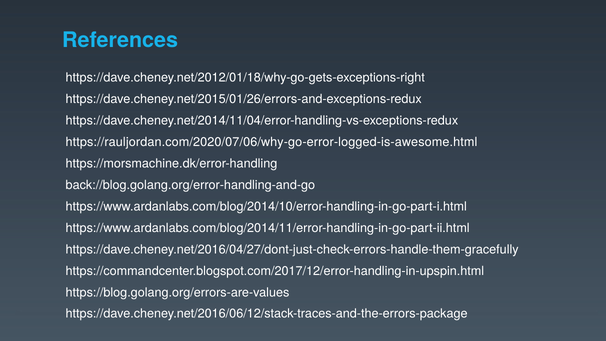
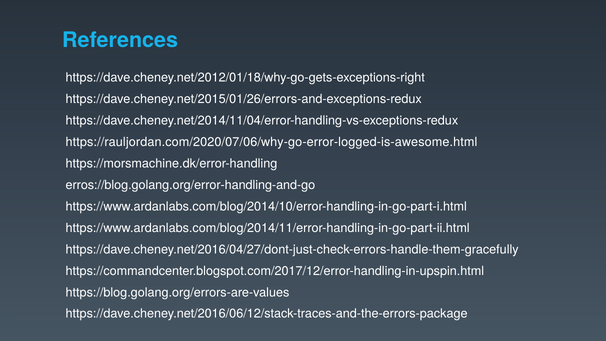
back://blog.golang.org/error-handling-and-go: back://blog.golang.org/error-handling-and-go -> erros://blog.golang.org/error-handling-and-go (190, 185)
